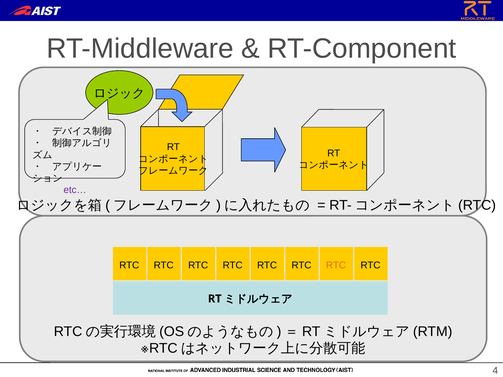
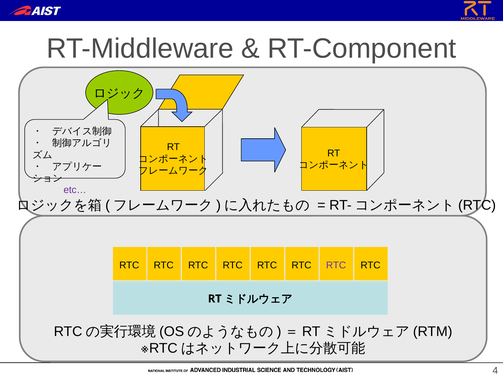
RTC colour: orange -> purple (336, 265)
